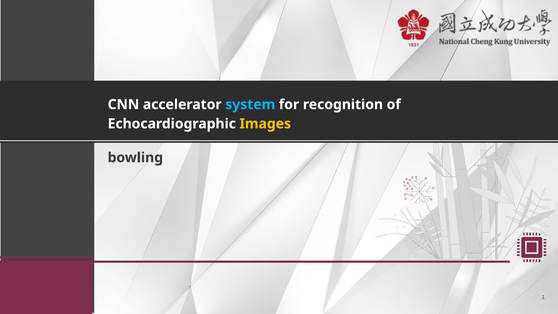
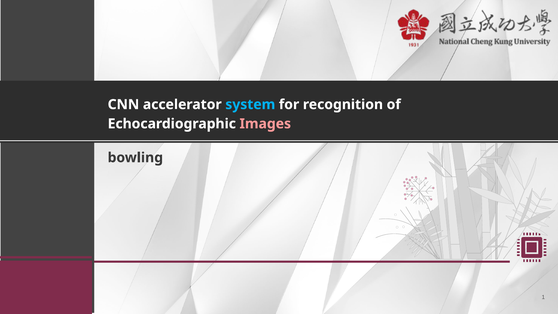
Images colour: yellow -> pink (265, 124)
